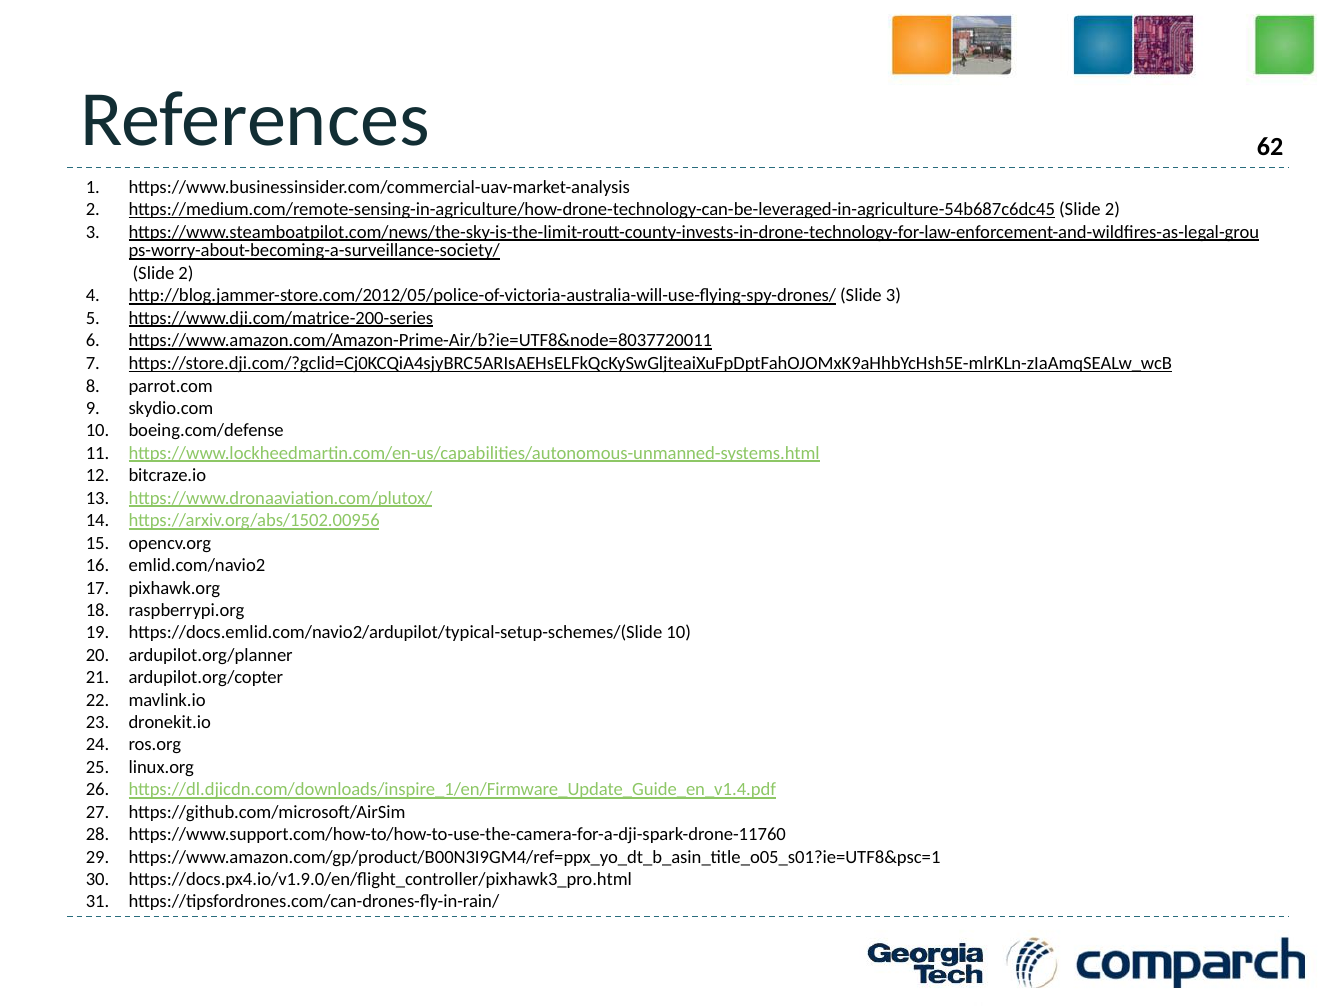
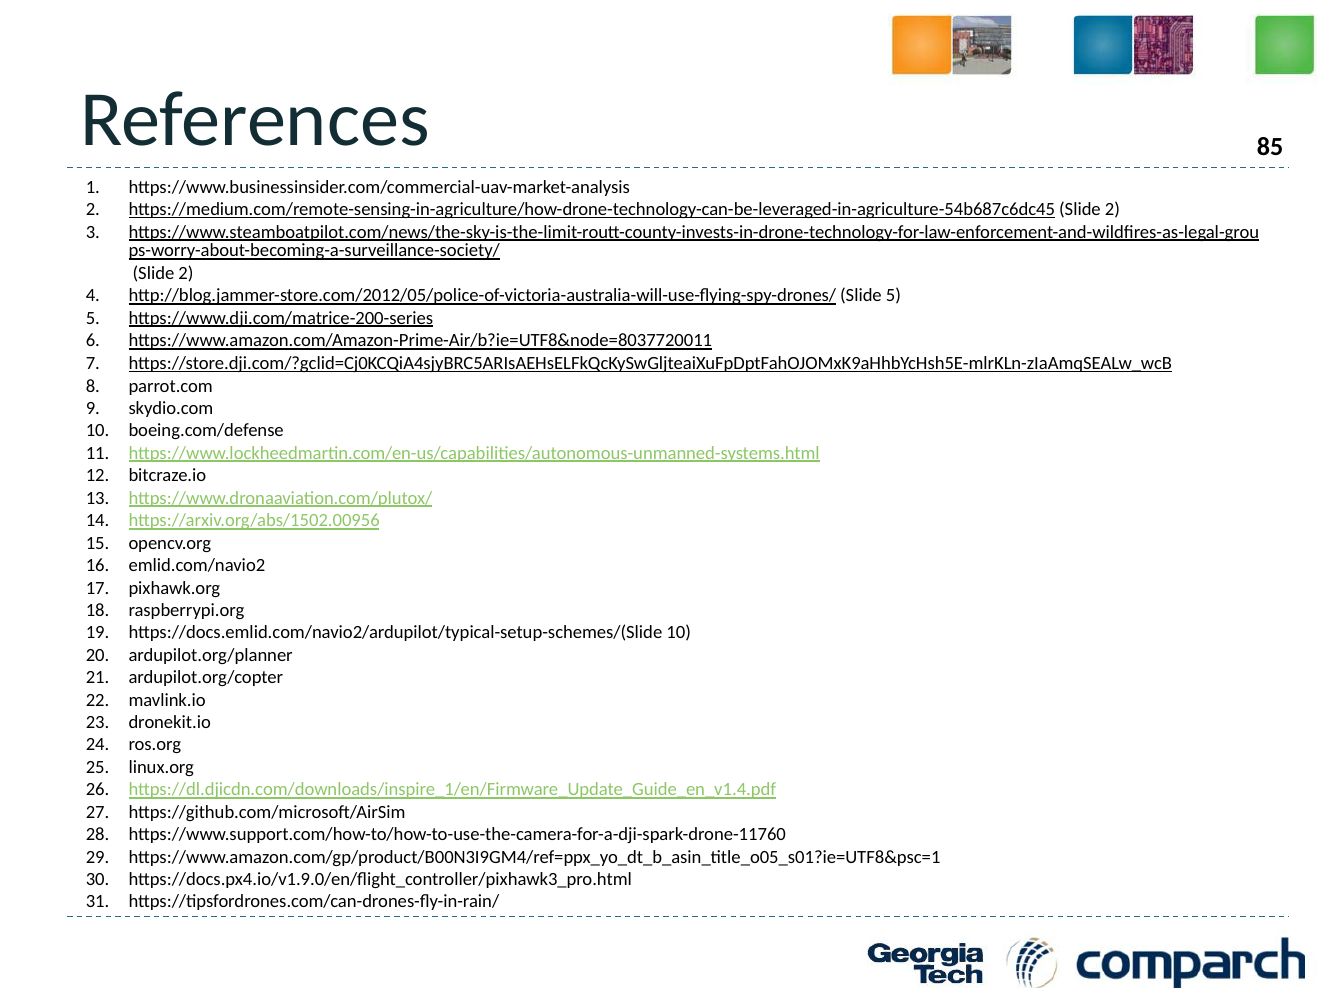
62: 62 -> 85 (1270, 147)
Slide 3: 3 -> 5 (893, 296)
